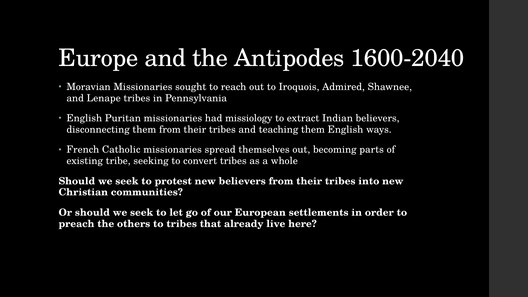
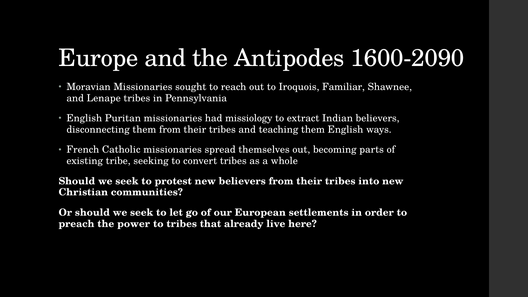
1600-2040: 1600-2040 -> 1600-2090 (407, 58)
Admired: Admired -> Familiar (344, 87)
others: others -> power (134, 224)
